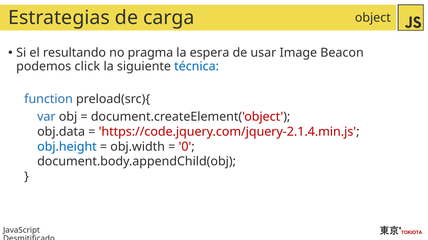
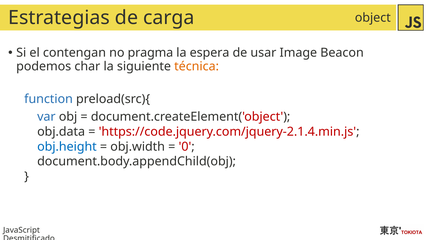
resultando: resultando -> contengan (74, 53)
click: click -> char (87, 67)
técnica colour: blue -> orange (197, 67)
